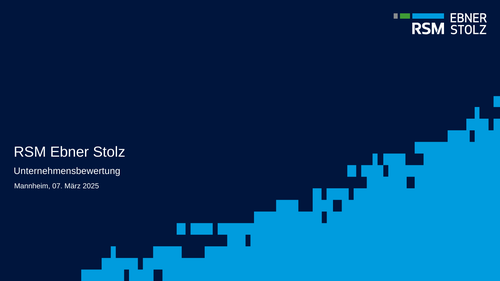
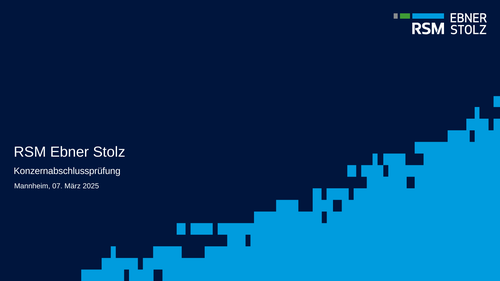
Unternehmensbewertung: Unternehmensbewertung -> Konzernabschlussprüfung (67, 171)
